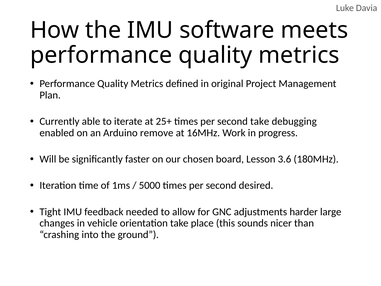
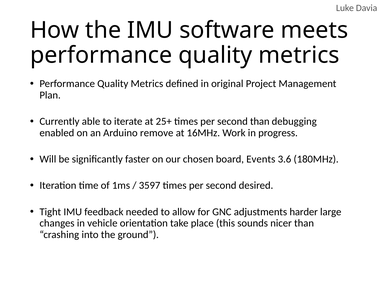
second take: take -> than (260, 121)
Lesson: Lesson -> Events (261, 159)
5000: 5000 -> 3597 (150, 185)
